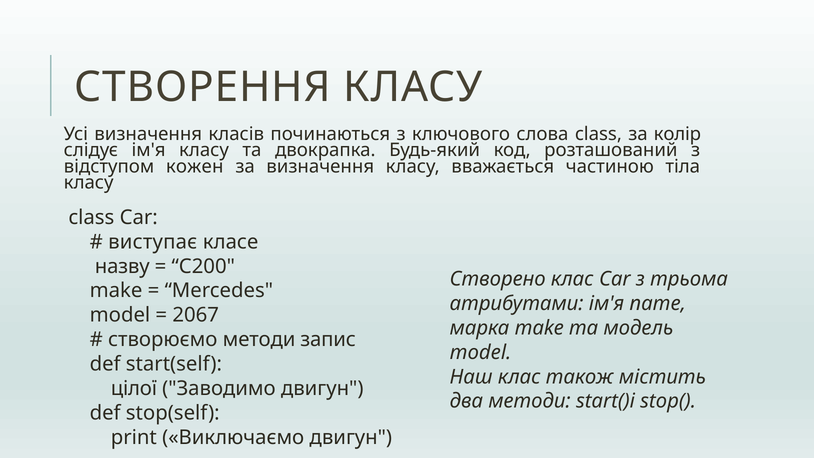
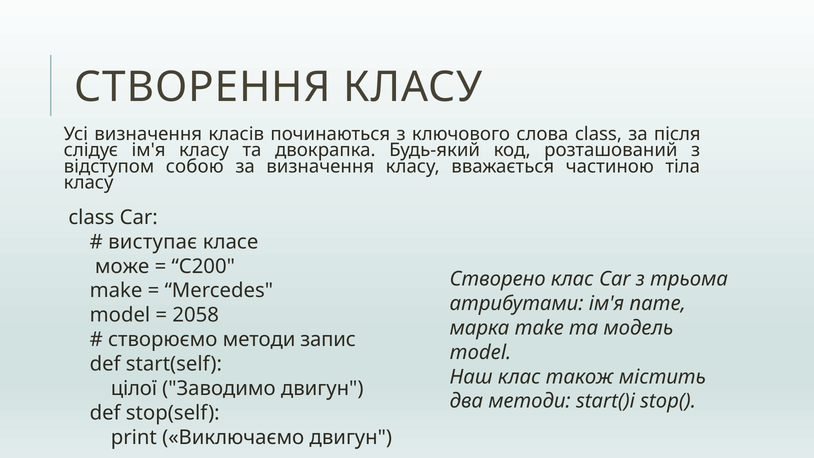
колір: колір -> після (677, 134)
кожен: кожен -> собою (195, 166)
назву: назву -> може (122, 266)
2067: 2067 -> 2058 (196, 315)
